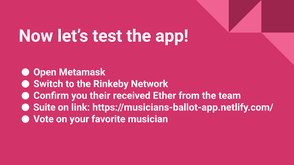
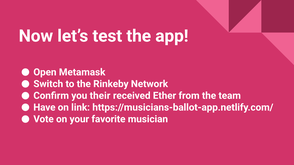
Suite: Suite -> Have (44, 108)
